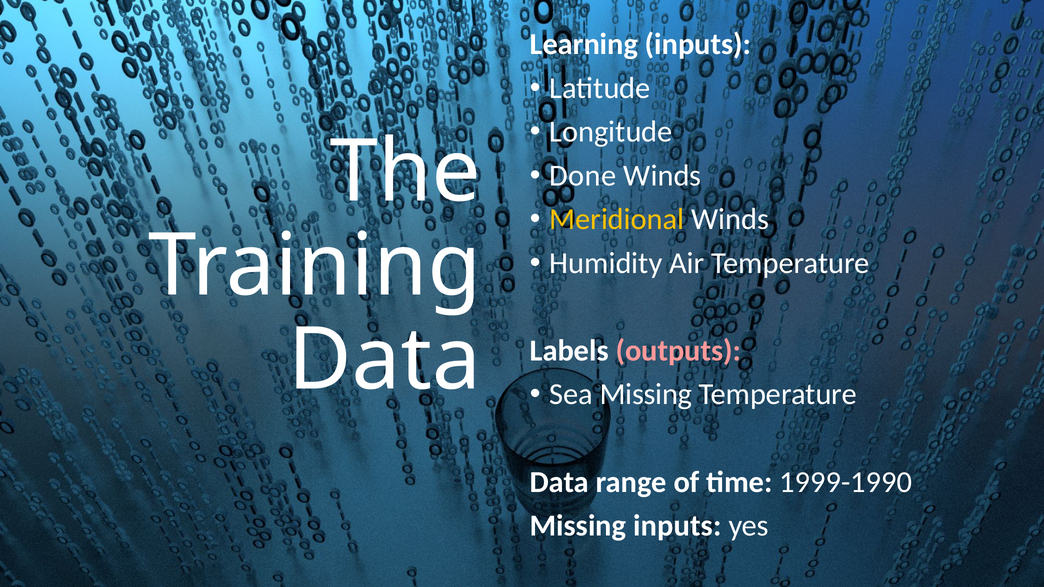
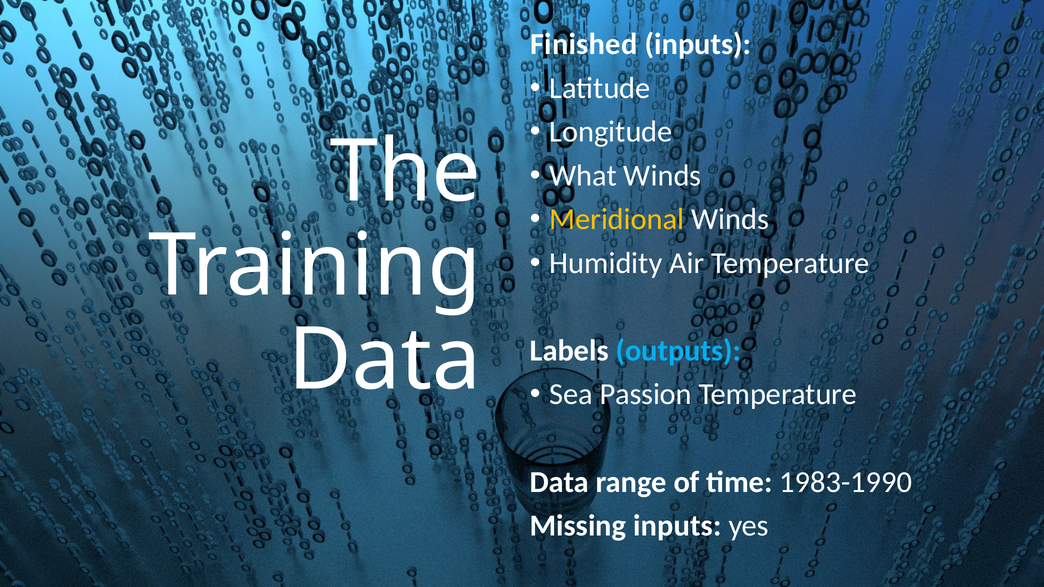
Learning: Learning -> Finished (584, 44)
Done: Done -> What (583, 176)
outputs colour: pink -> light blue (678, 351)
Sea Missing: Missing -> Passion (646, 395)
1999-1990: 1999-1990 -> 1983-1990 (846, 482)
